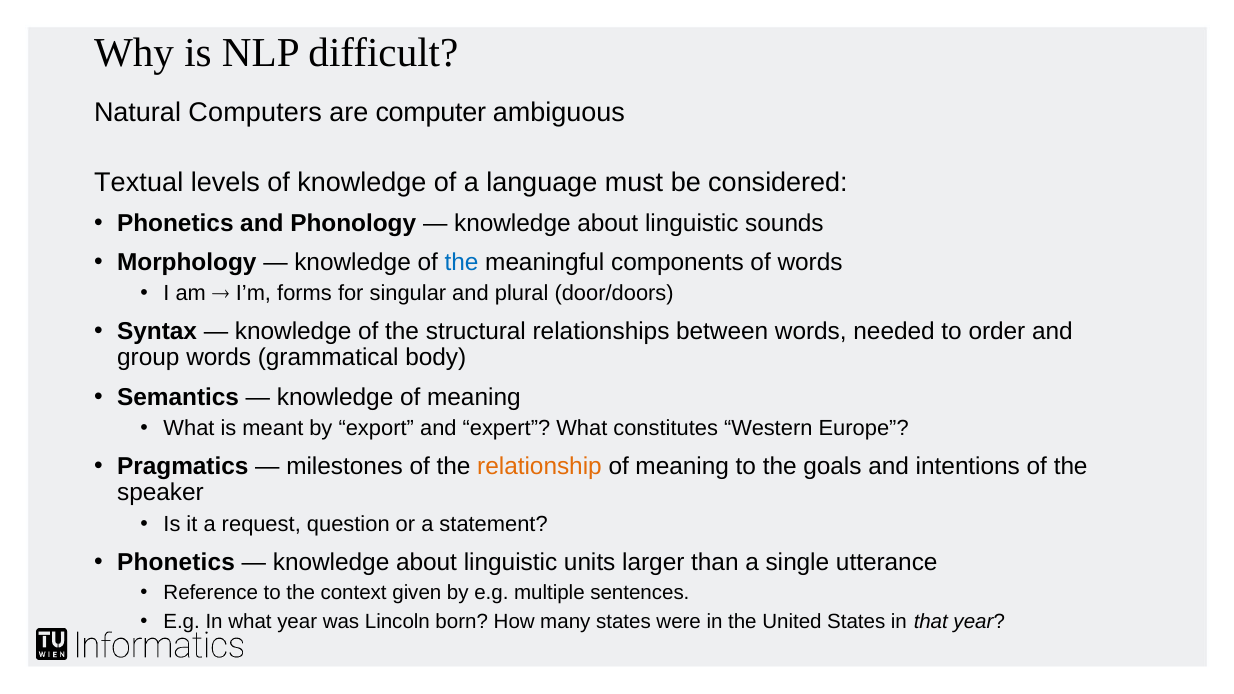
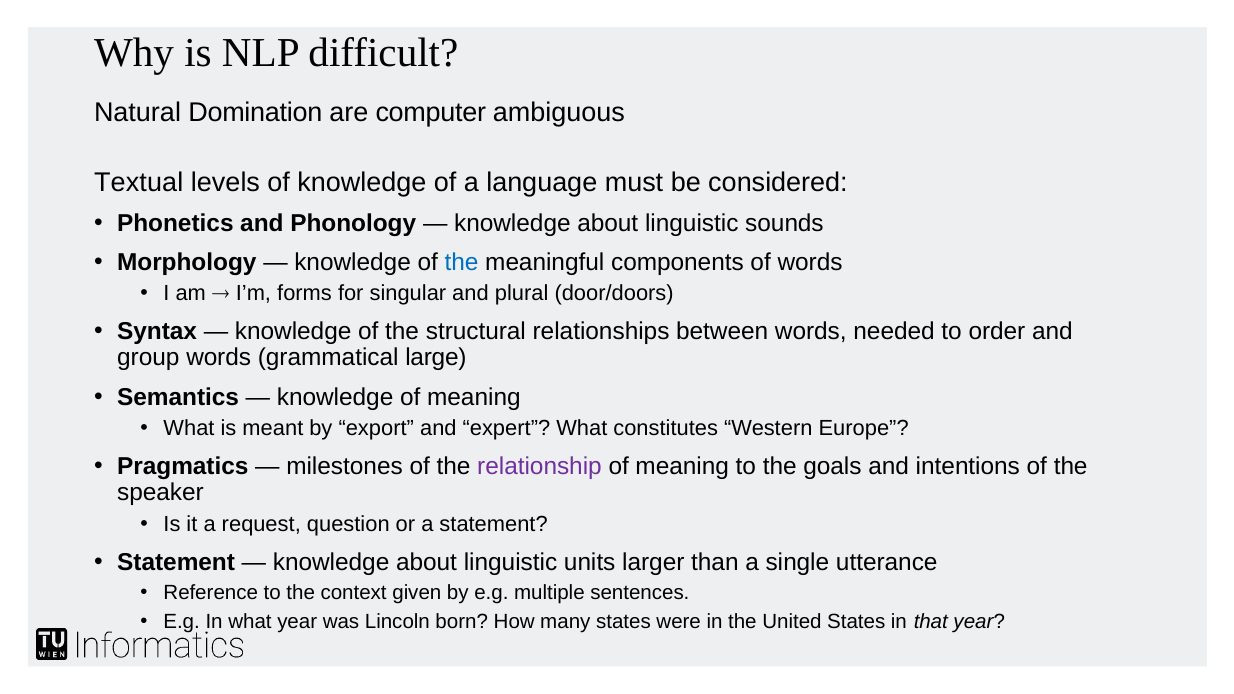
Computers: Computers -> Domination (255, 112)
body: body -> large (436, 358)
relationship colour: orange -> purple (539, 466)
Phonetics: Phonetics -> Statement (176, 562)
